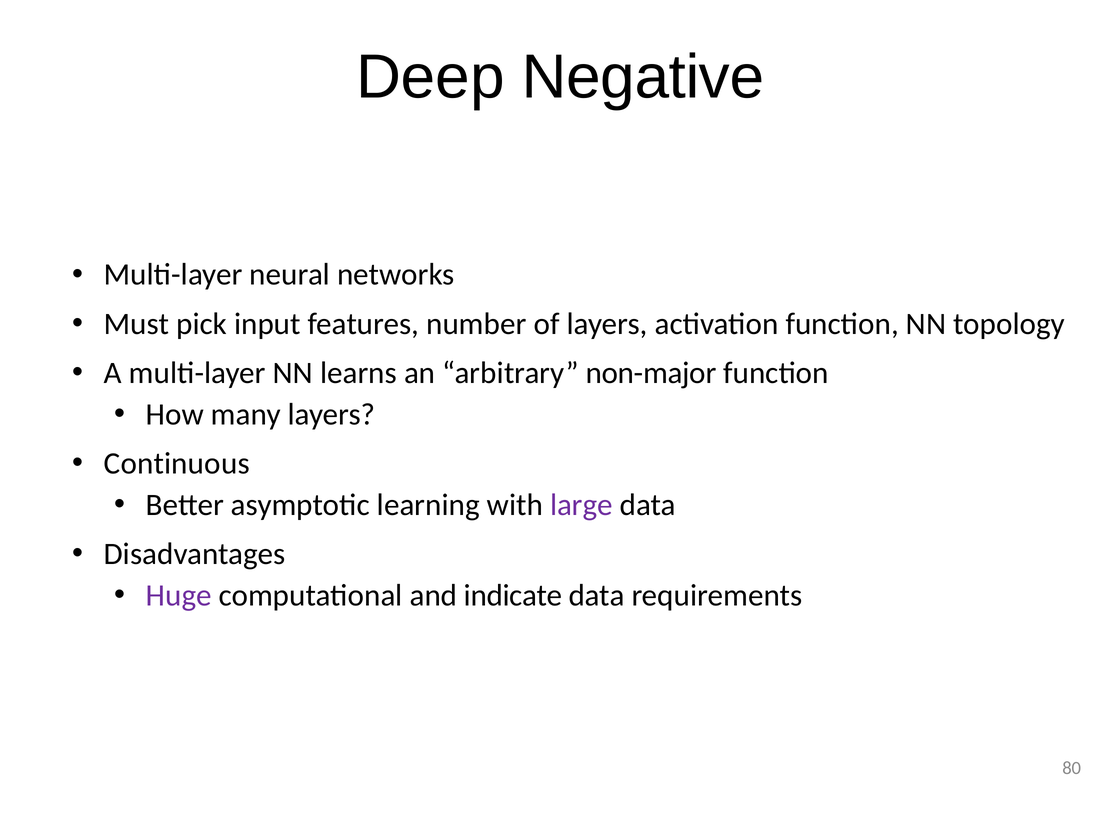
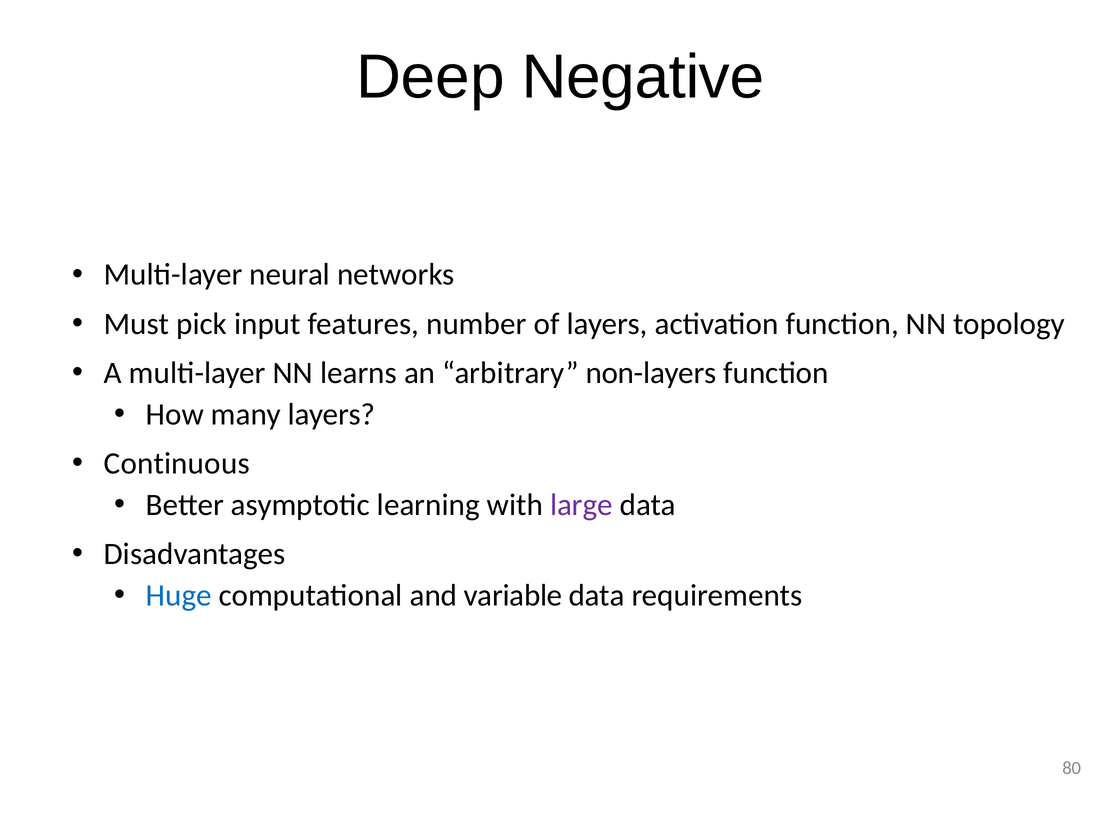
non-major: non-major -> non-layers (651, 373)
Huge colour: purple -> blue (179, 595)
indicate: indicate -> variable (513, 595)
